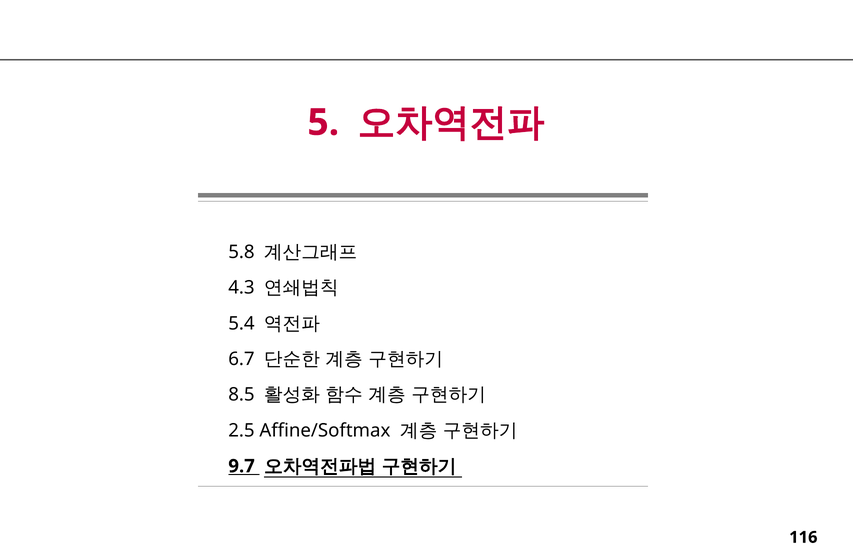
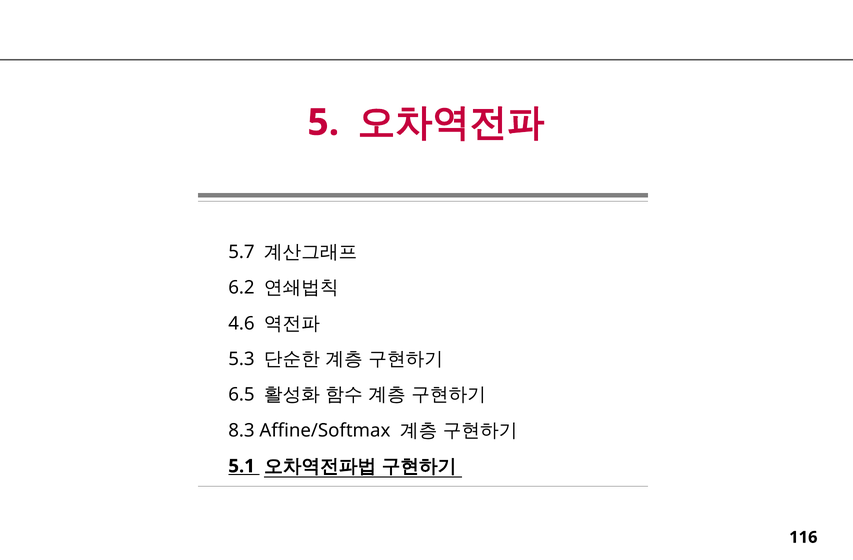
5.8: 5.8 -> 5.7 (241, 252)
4.3: 4.3 -> 6.2 (241, 288)
5.4: 5.4 -> 4.6 (241, 324)
6.7: 6.7 -> 5.3 (241, 359)
8.5: 8.5 -> 6.5 (241, 395)
2.5: 2.5 -> 8.3 (241, 431)
9.7: 9.7 -> 5.1 (242, 466)
